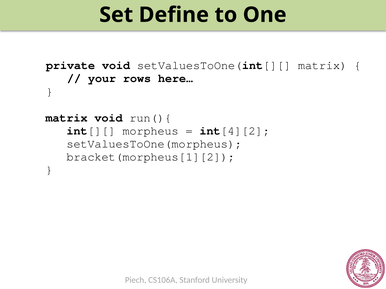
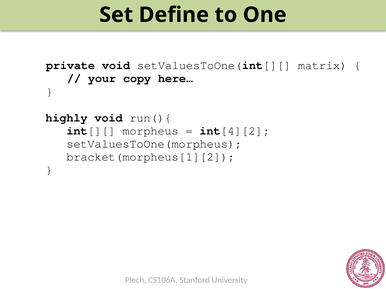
rows: rows -> copy (137, 79)
matrix: matrix -> highly (67, 118)
